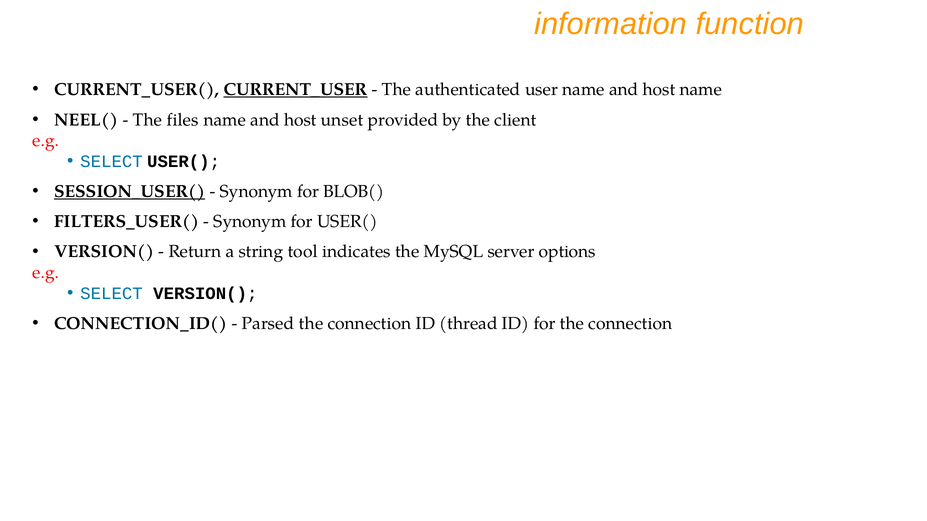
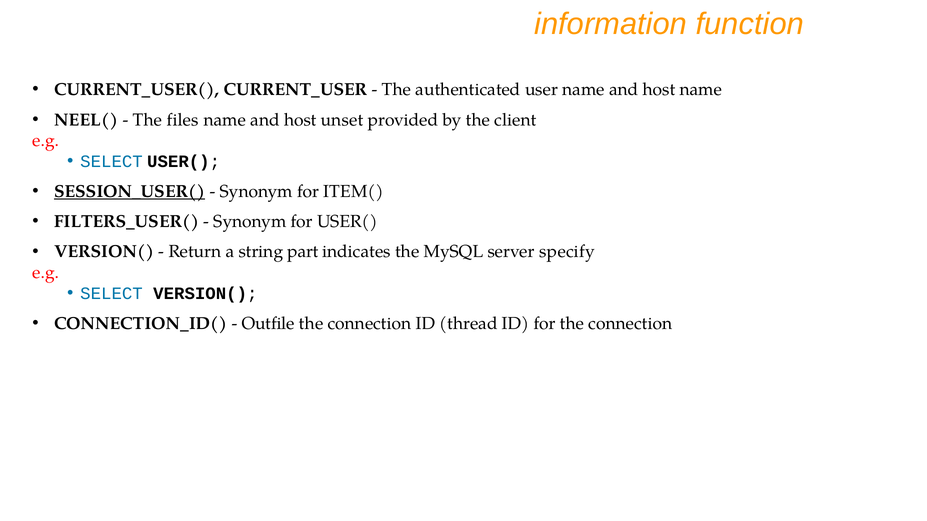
CURRENT_USER underline: present -> none (295, 90)
BLOB(: BLOB( -> ITEM( (354, 192)
tool: tool -> part (303, 252)
options: options -> specify (567, 252)
Parsed: Parsed -> Outfile (268, 324)
